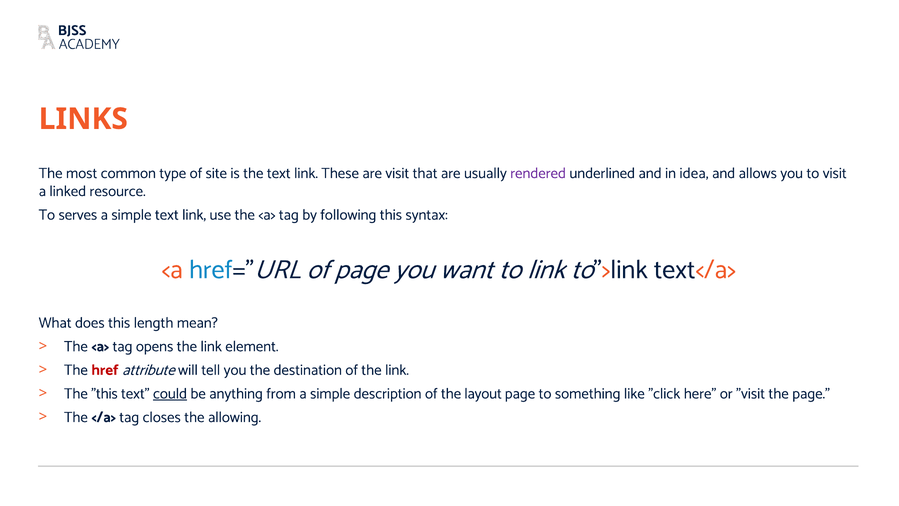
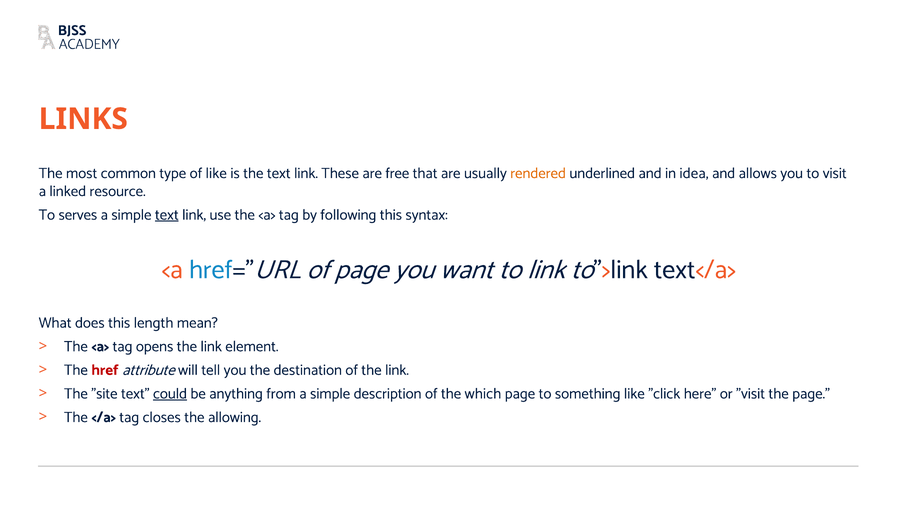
of site: site -> like (216, 173)
are visit: visit -> free (397, 173)
rendered colour: purple -> orange (538, 173)
text underline: none -> present (167, 215)
The this: this -> site (104, 393)
layout: layout -> which (483, 393)
